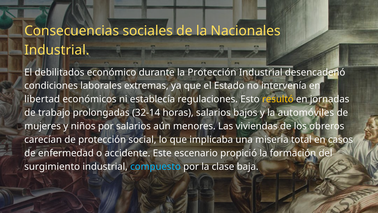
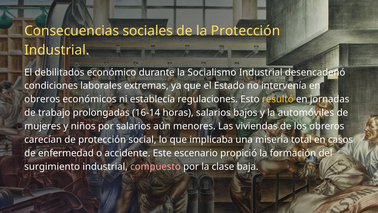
la Nacionales: Nacionales -> Protección (246, 31)
la Protección: Protección -> Socialismo (212, 72)
libertad: libertad -> obreros (42, 99)
32-14: 32-14 -> 16-14 (146, 113)
compuesto colour: light blue -> pink (155, 166)
